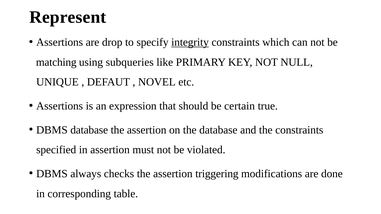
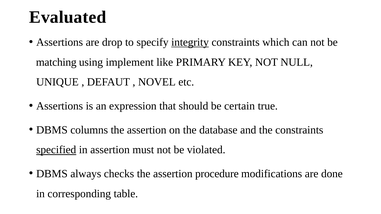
Represent: Represent -> Evaluated (68, 17)
subqueries: subqueries -> implement (130, 62)
DBMS database: database -> columns (89, 130)
specified underline: none -> present (56, 150)
triggering: triggering -> procedure (217, 174)
